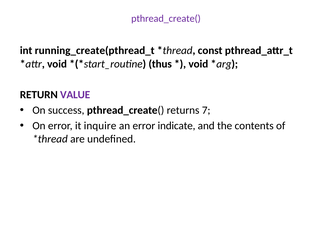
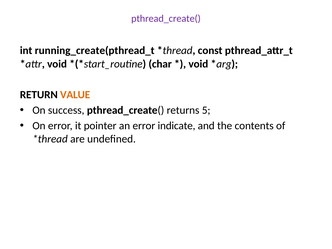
thus: thus -> char (160, 64)
VALUE colour: purple -> orange (75, 95)
7: 7 -> 5 (206, 110)
inquire: inquire -> pointer (100, 126)
